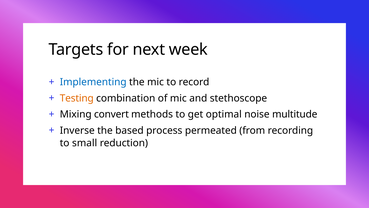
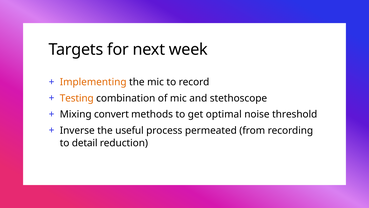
Implementing colour: blue -> orange (93, 82)
multitude: multitude -> threshold (295, 114)
based: based -> useful (129, 130)
small: small -> detail (85, 143)
